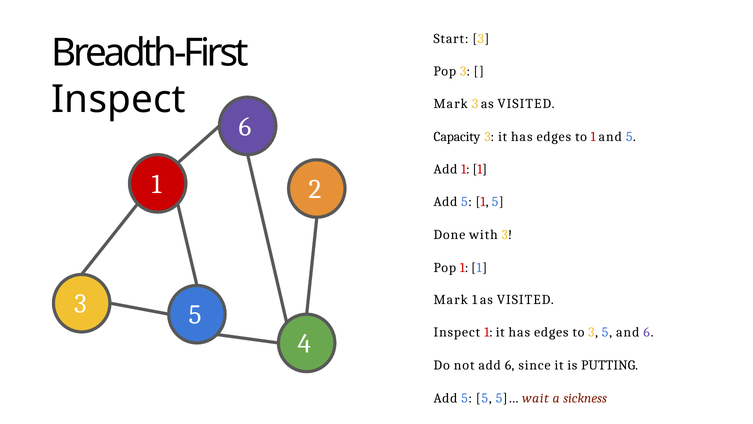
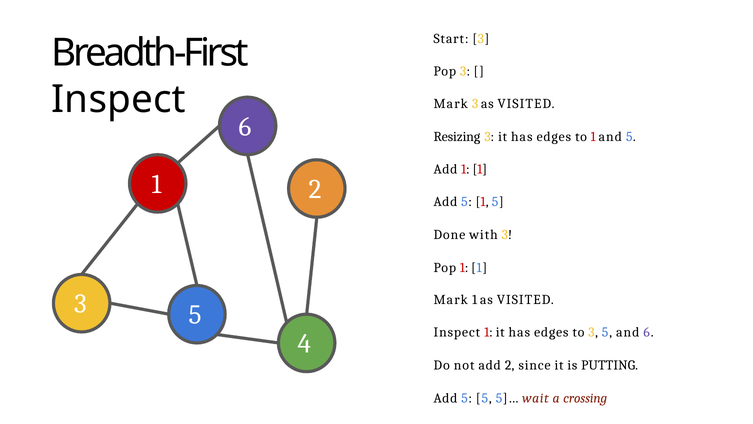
Capacity: Capacity -> Resizing (457, 136)
add 6: 6 -> 2 (510, 365)
sickness: sickness -> crossing (585, 398)
